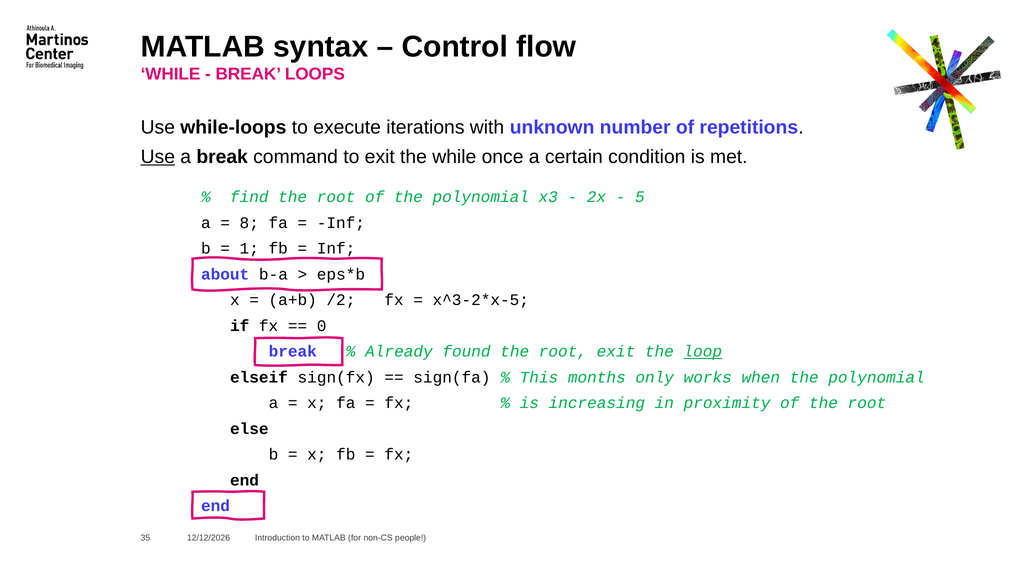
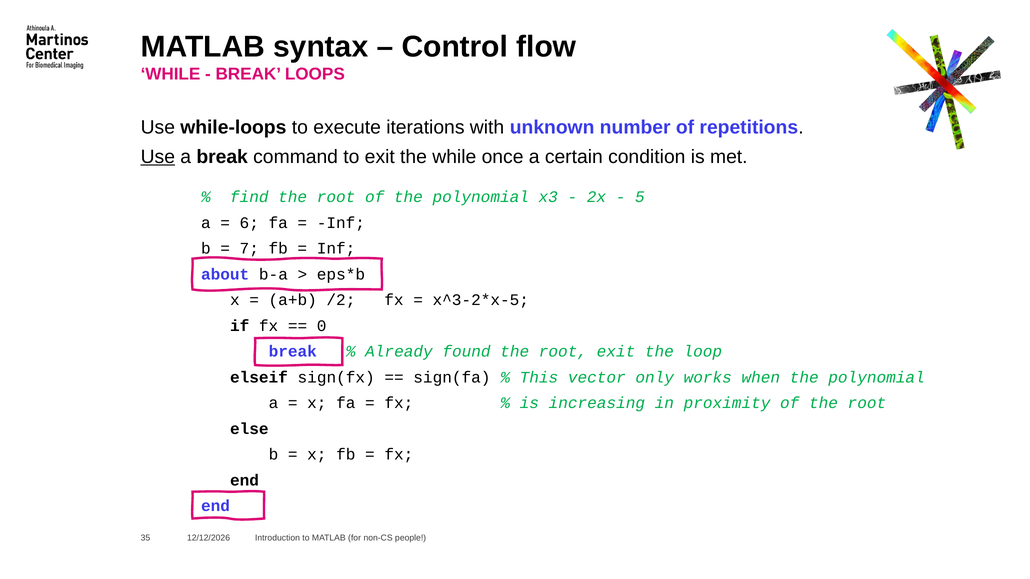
8: 8 -> 6 (249, 223)
1: 1 -> 7 (249, 249)
loop underline: present -> none (703, 352)
months: months -> vector (597, 378)
